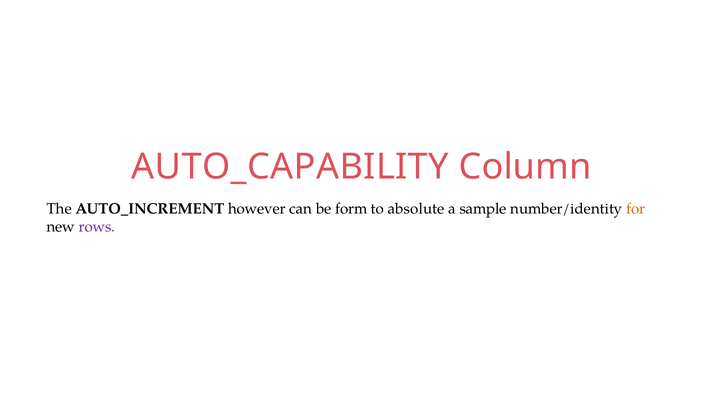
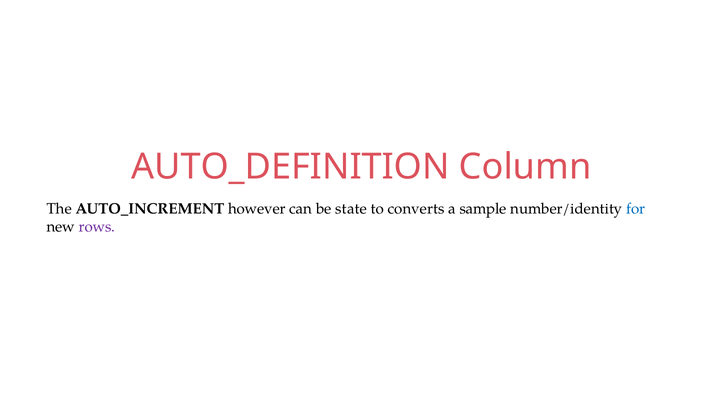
AUTO_CAPABILITY: AUTO_CAPABILITY -> AUTO_DEFINITION (290, 167)
form: form -> state (351, 209)
absolute: absolute -> converts (416, 209)
for colour: orange -> blue (636, 209)
